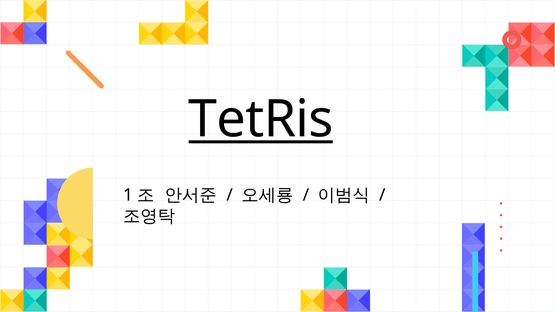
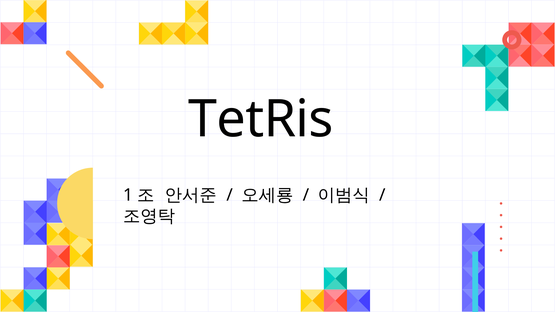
TetRis underline: present -> none (261, 120)
